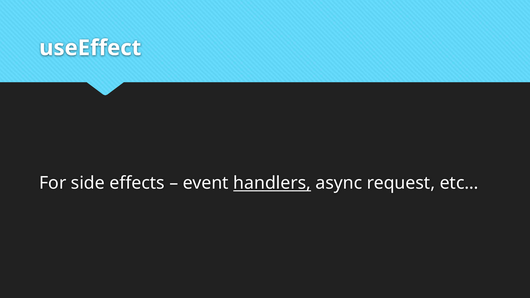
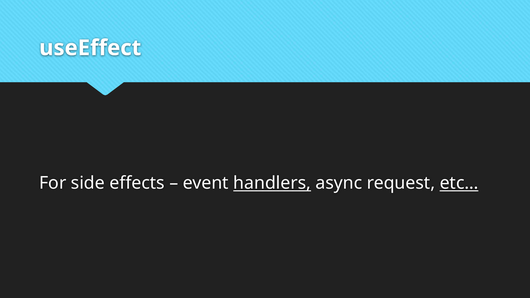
etc… underline: none -> present (459, 183)
